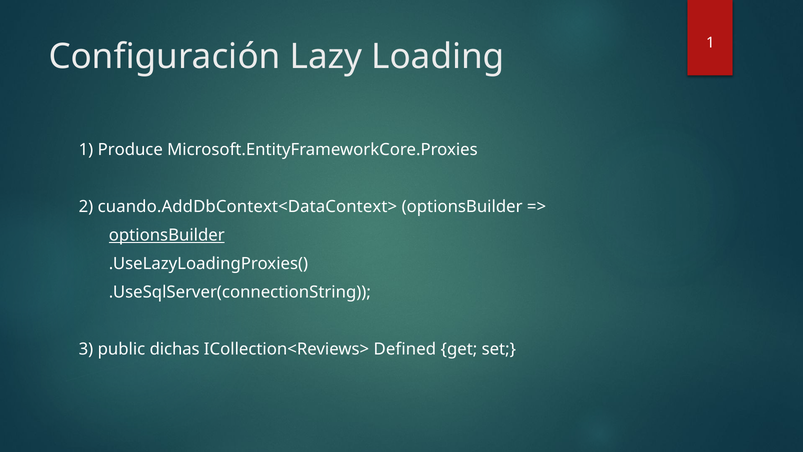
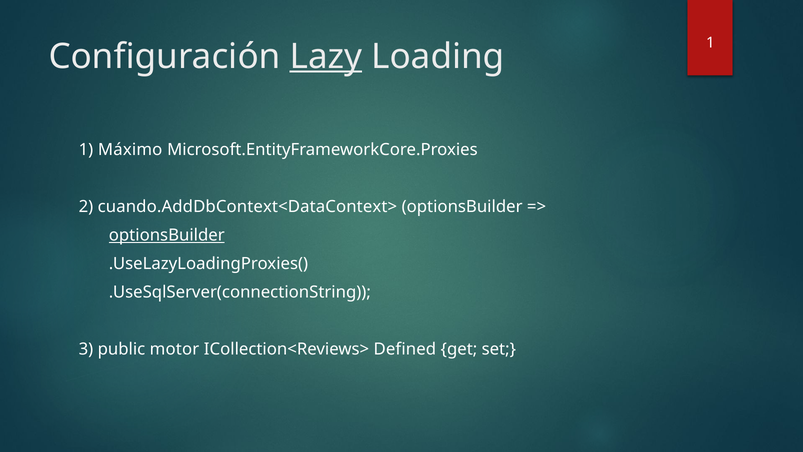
Lazy underline: none -> present (326, 56)
Produce: Produce -> Máximo (130, 149)
dichas: dichas -> motor (175, 349)
